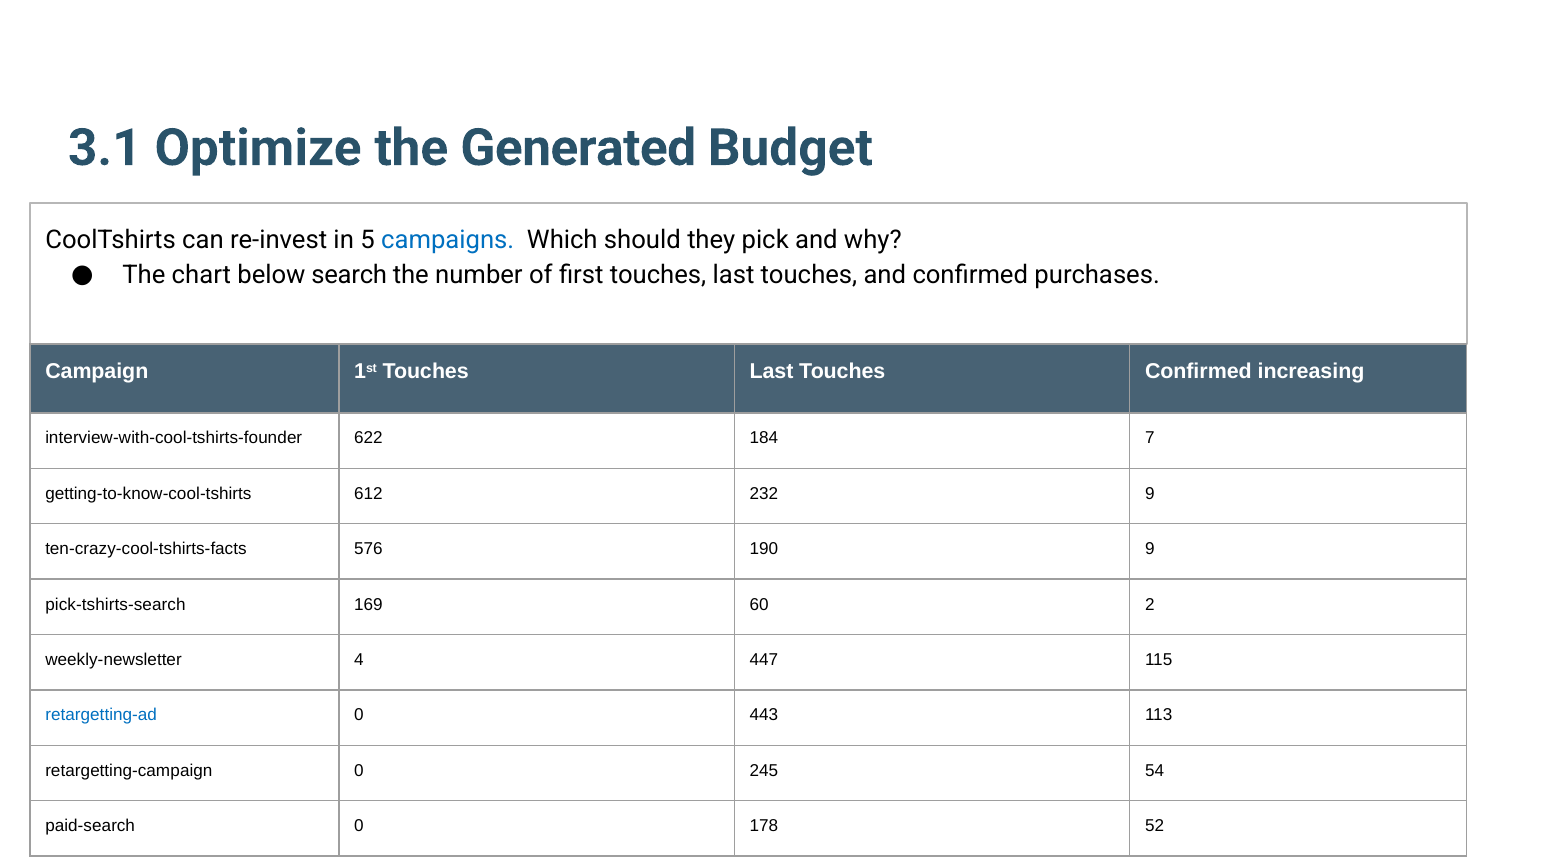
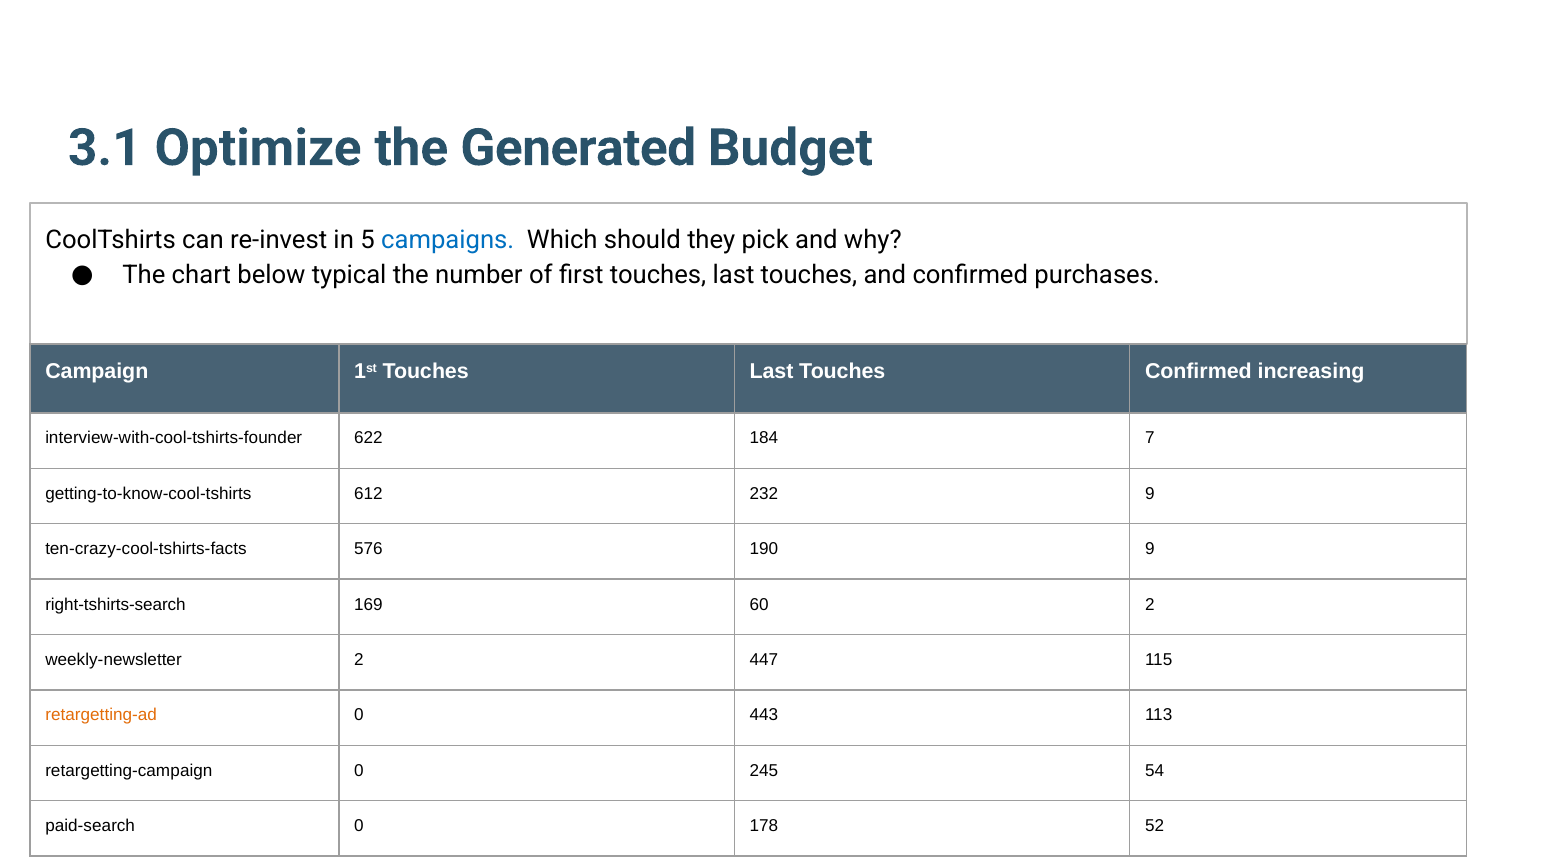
search: search -> typical (349, 275)
pick-tshirts-search: pick-tshirts-search -> right-tshirts-search (116, 604)
weekly-newsletter 4: 4 -> 2 (359, 659)
retargetting-ad colour: blue -> orange (101, 715)
